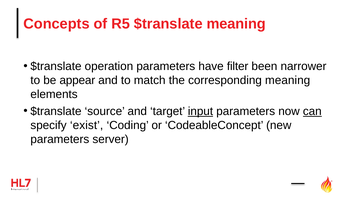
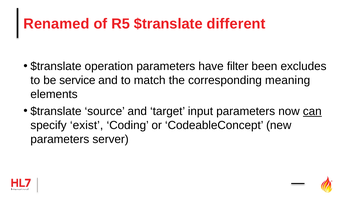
Concepts: Concepts -> Renamed (56, 24)
$translate meaning: meaning -> different (236, 24)
narrower: narrower -> excludes (304, 66)
appear: appear -> service (77, 80)
input underline: present -> none (200, 111)
